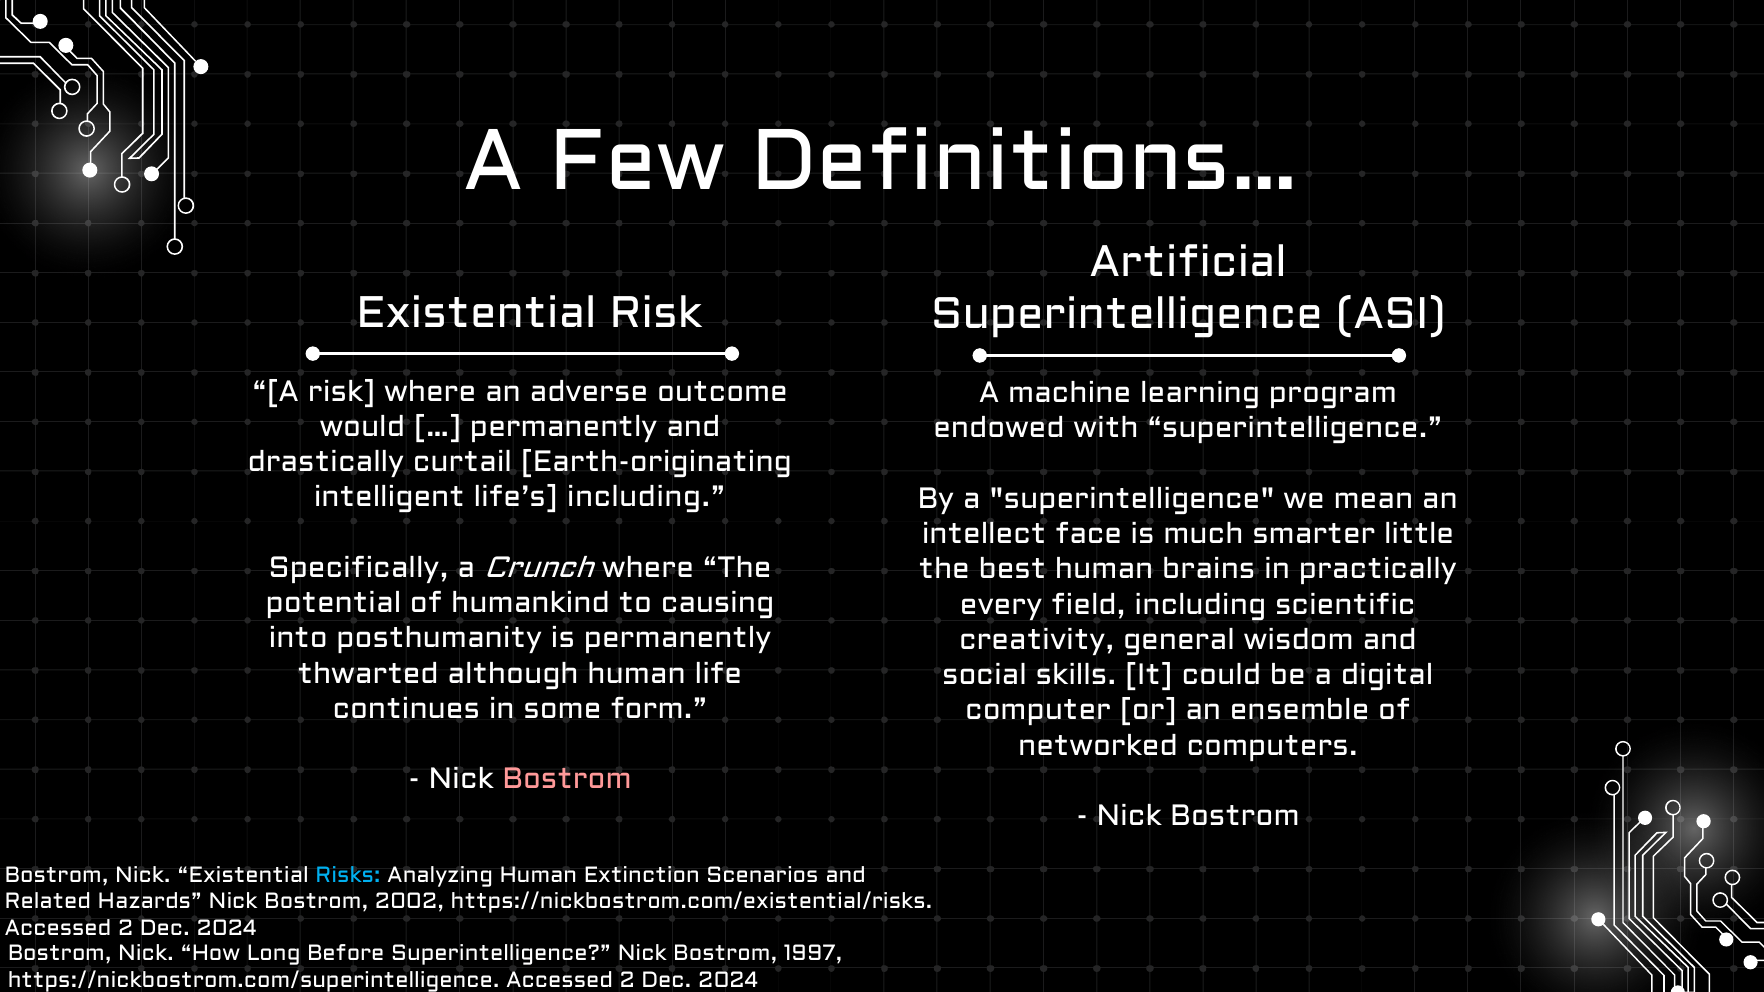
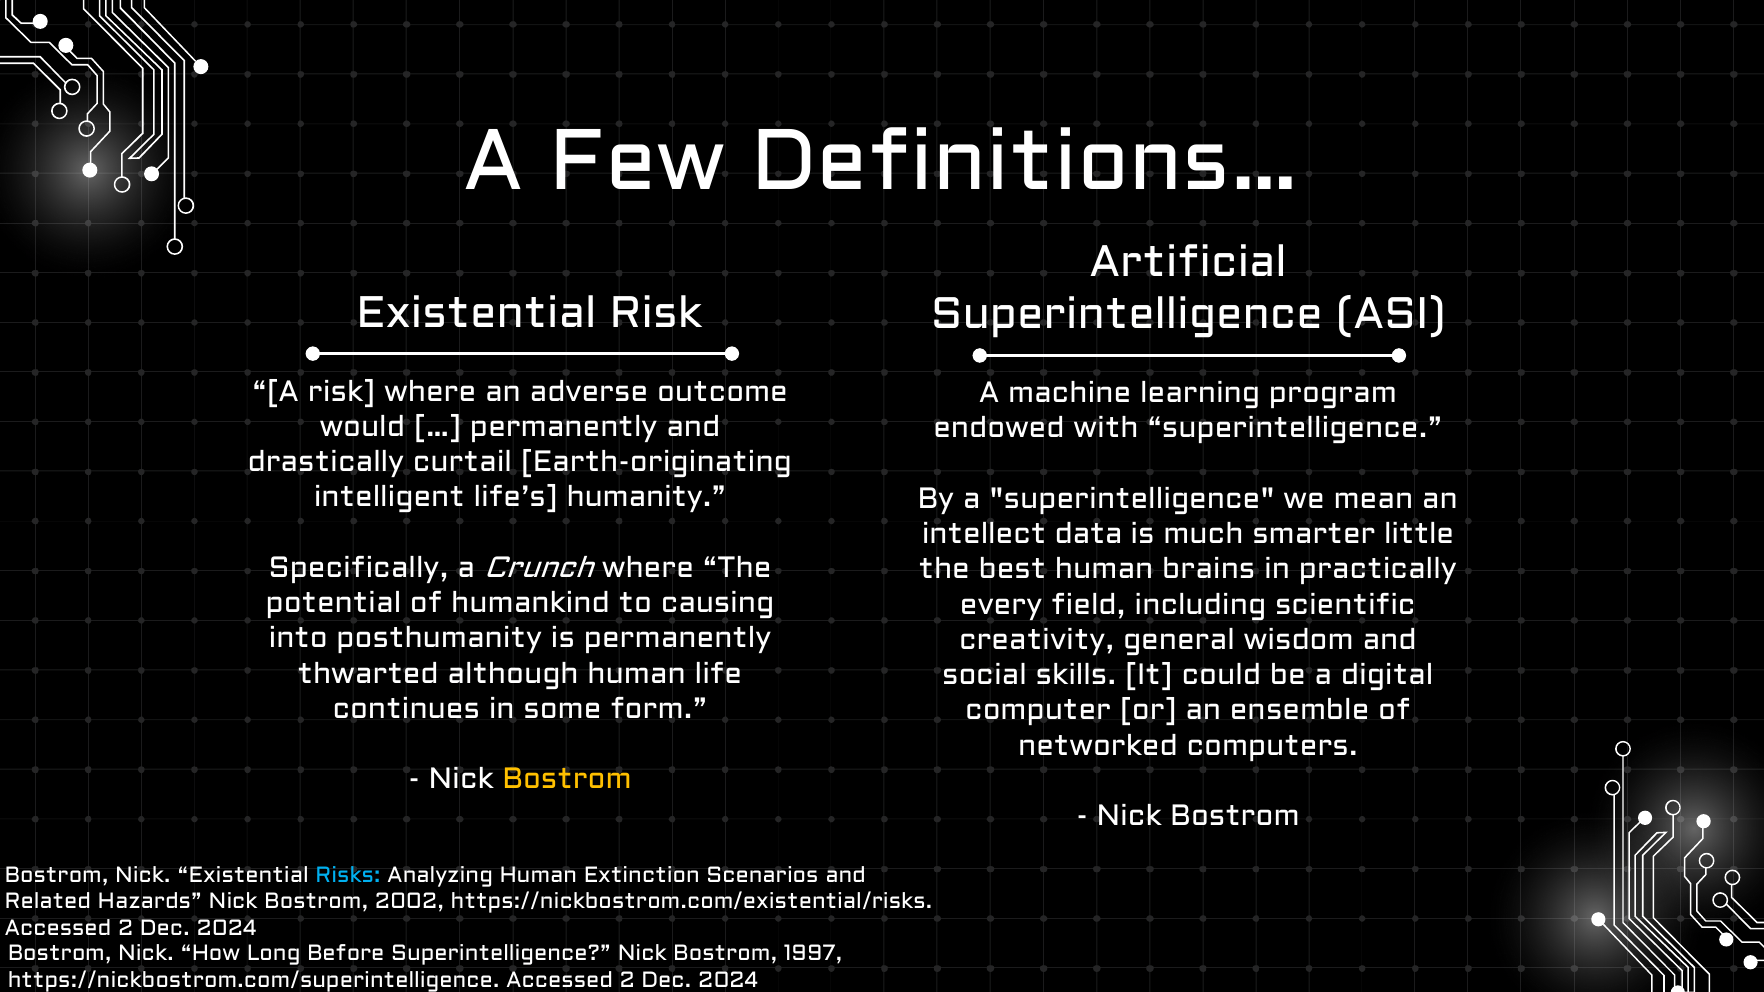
life’s including: including -> humanity (646, 497)
face: face -> data (1089, 534)
Bostrom colour: pink -> yellow (567, 780)
